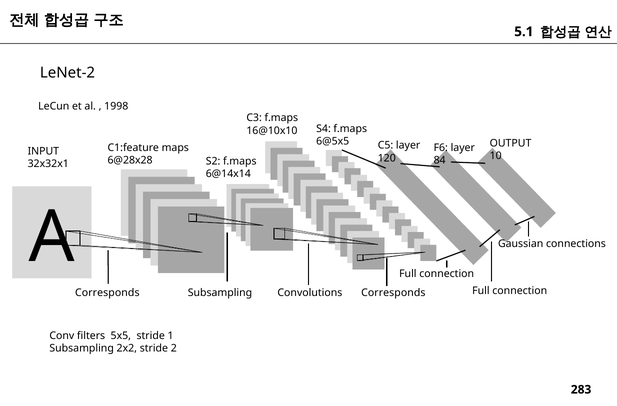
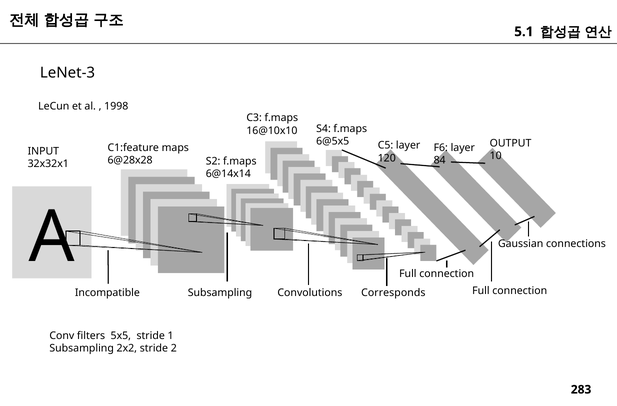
LeNet-2: LeNet-2 -> LeNet-3 (68, 72)
Corresponds: Corresponds -> Incompatible (107, 292)
